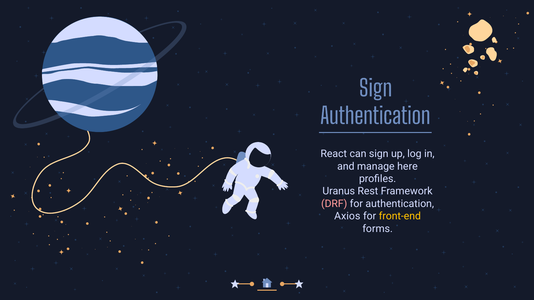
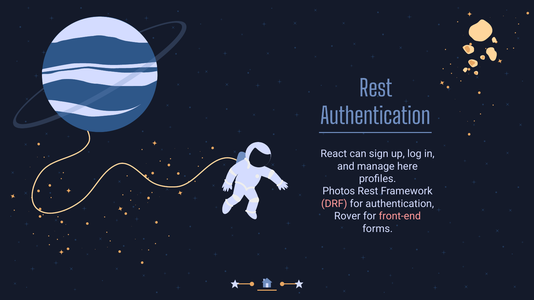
Sign: Sign -> Rest (376, 89)
Uranus: Uranus -> Photos (339, 191)
Axios: Axios -> Rover (347, 216)
front-end colour: yellow -> pink (400, 216)
